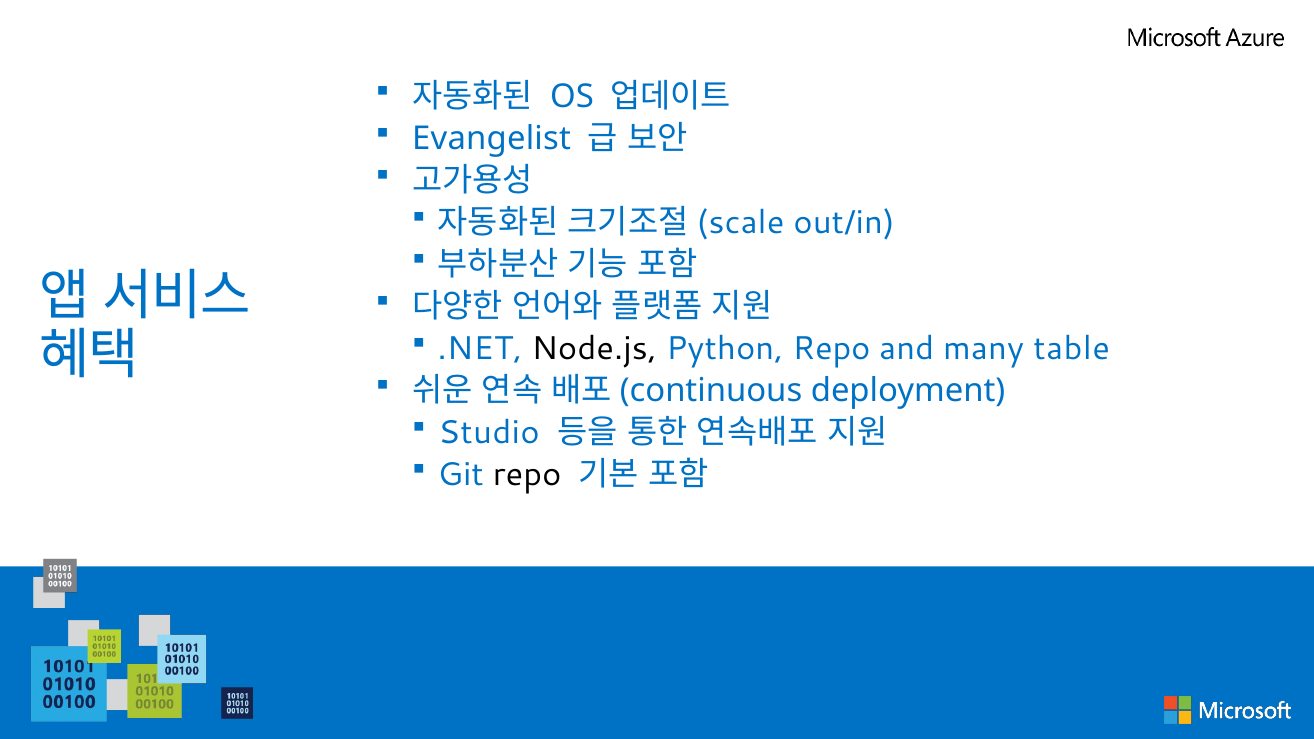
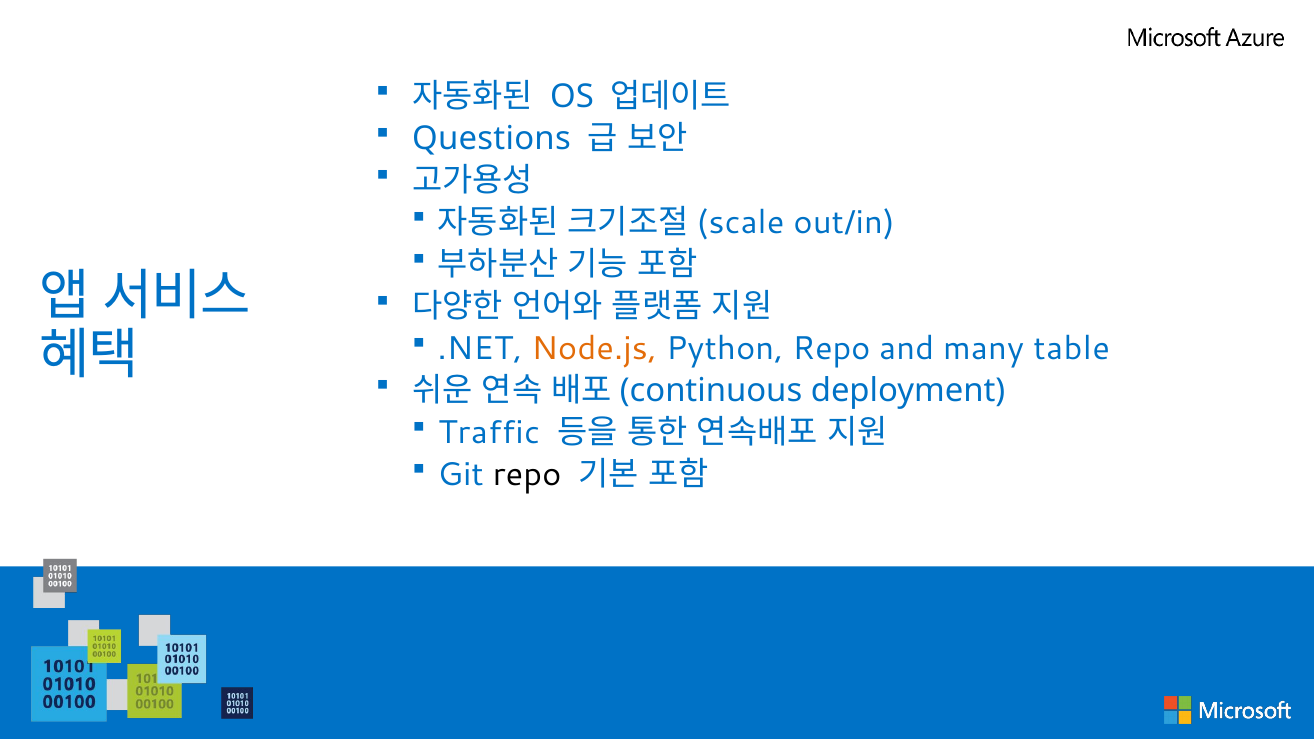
Evangelist: Evangelist -> Questions (491, 138)
Node.js colour: black -> orange (594, 348)
Studio: Studio -> Traffic (489, 432)
